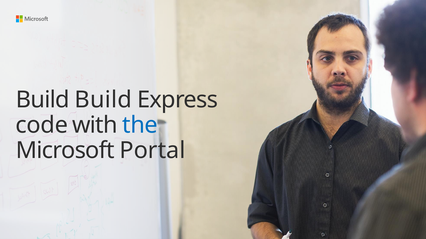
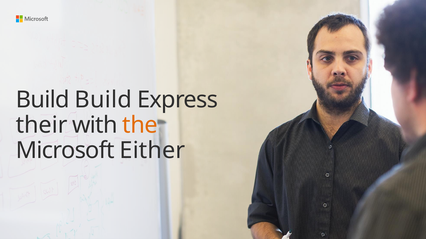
code: code -> their (42, 125)
the colour: blue -> orange (140, 125)
Portal: Portal -> Either (152, 151)
